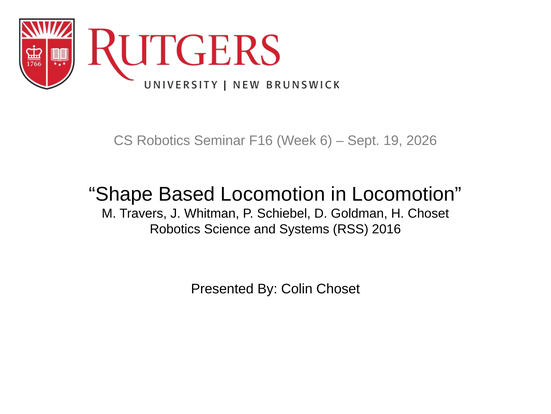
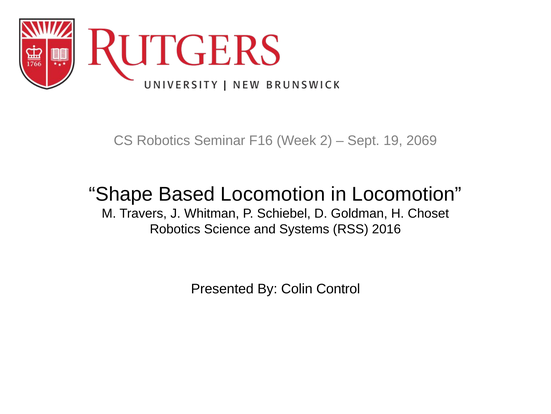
6: 6 -> 2 (326, 140)
2026: 2026 -> 2069 (422, 140)
Colin Choset: Choset -> Control (338, 288)
